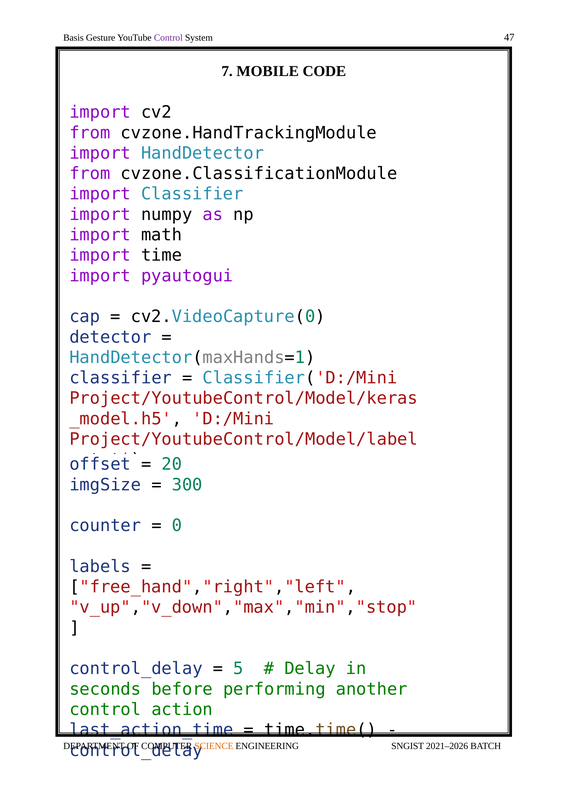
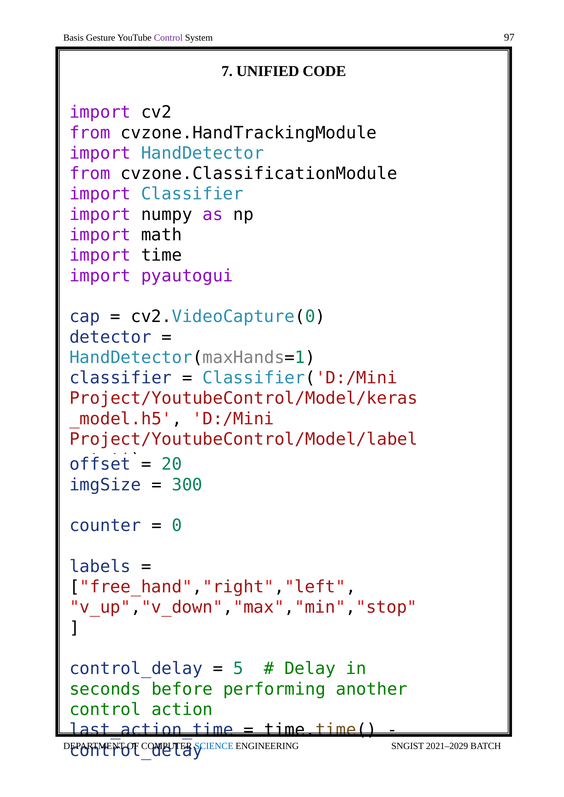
47: 47 -> 97 (509, 37)
MOBILE: MOBILE -> UNIFIED (268, 71)
SCIENCE colour: orange -> blue (214, 746)
2021–2026: 2021–2026 -> 2021–2029 (447, 746)
